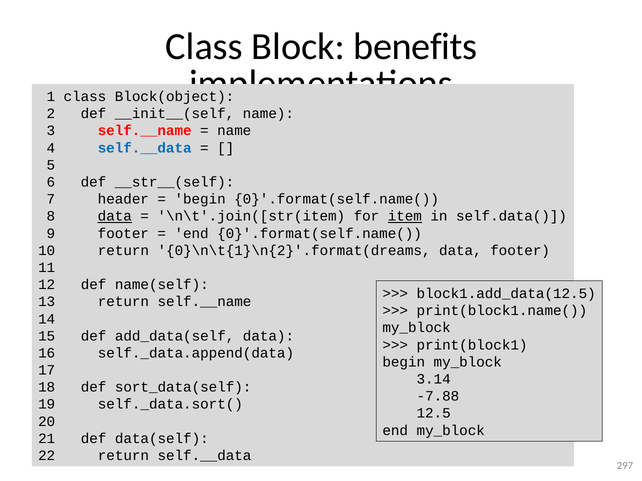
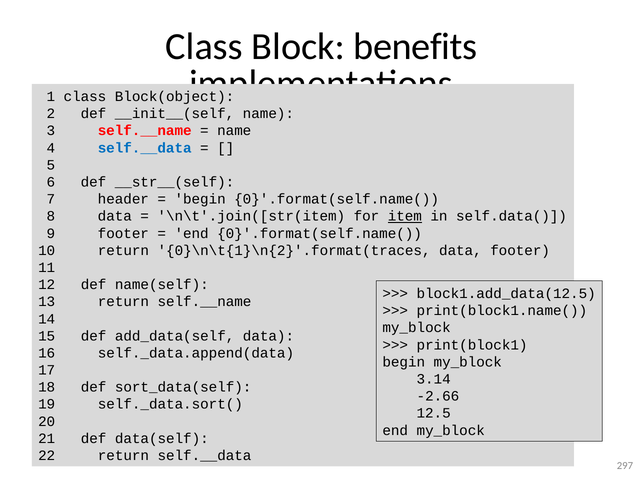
data underline: present -> none (115, 216)
0}\n\t{1}\n{2}'.format(dreams: 0}\n\t{1}\n{2}'.format(dreams -> 0}\n\t{1}\n{2}'.format(traces (294, 251)
-7.88: -7.88 -> -2.66 (438, 397)
